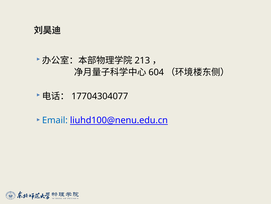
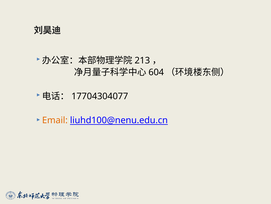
Email colour: blue -> orange (55, 120)
